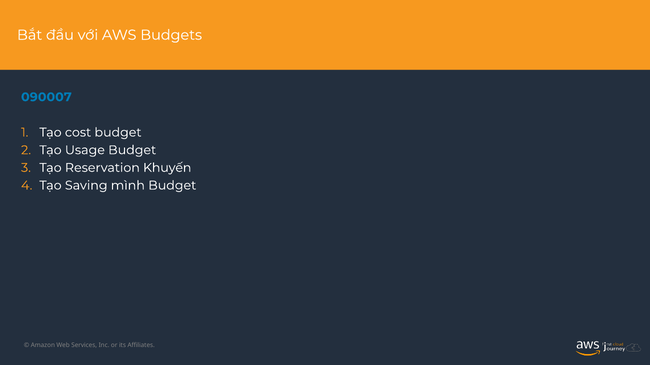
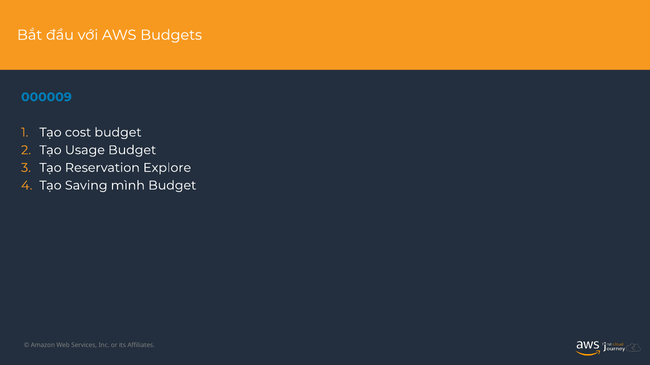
090007: 090007 -> 000009 (46, 97)
Khuyến: Khuyến -> Explore (167, 168)
